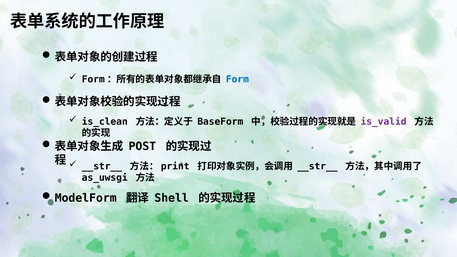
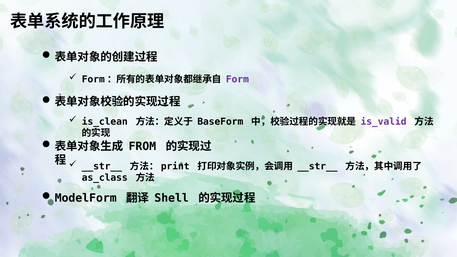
Form colour: blue -> purple (237, 79)
POST: POST -> FROM (142, 146)
as_uwsgi: as_uwsgi -> as_class (105, 178)
